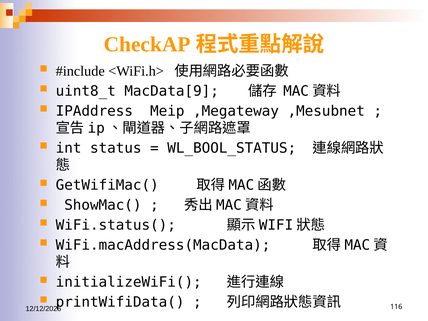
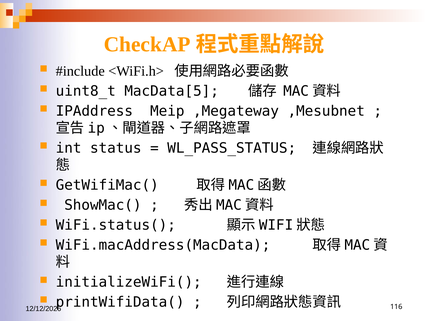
MacData[9: MacData[9 -> MacData[5 (172, 91)
WL_BOOL_STATUS: WL_BOOL_STATUS -> WL_PASS_STATUS (232, 148)
